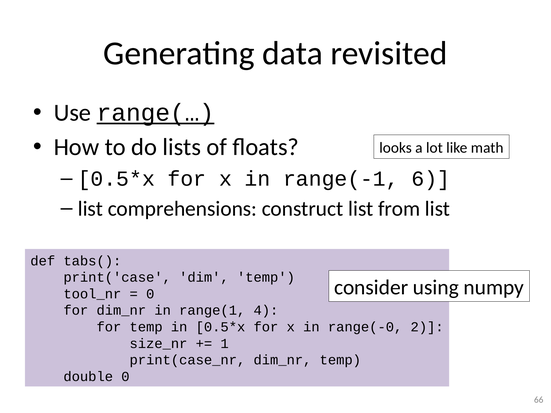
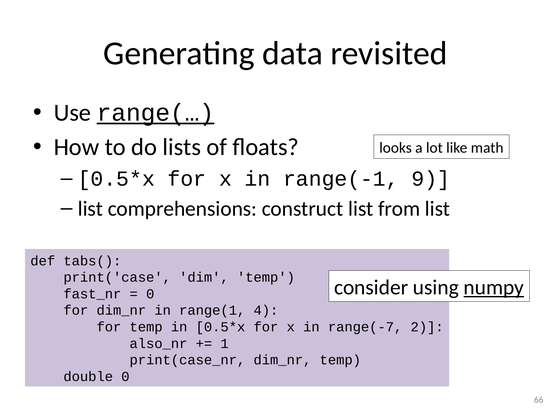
6: 6 -> 9 (431, 179)
numpy underline: none -> present (494, 288)
tool_nr: tool_nr -> fast_nr (92, 294)
range(-0: range(-0 -> range(-7 (365, 327)
size_nr: size_nr -> also_nr (158, 344)
